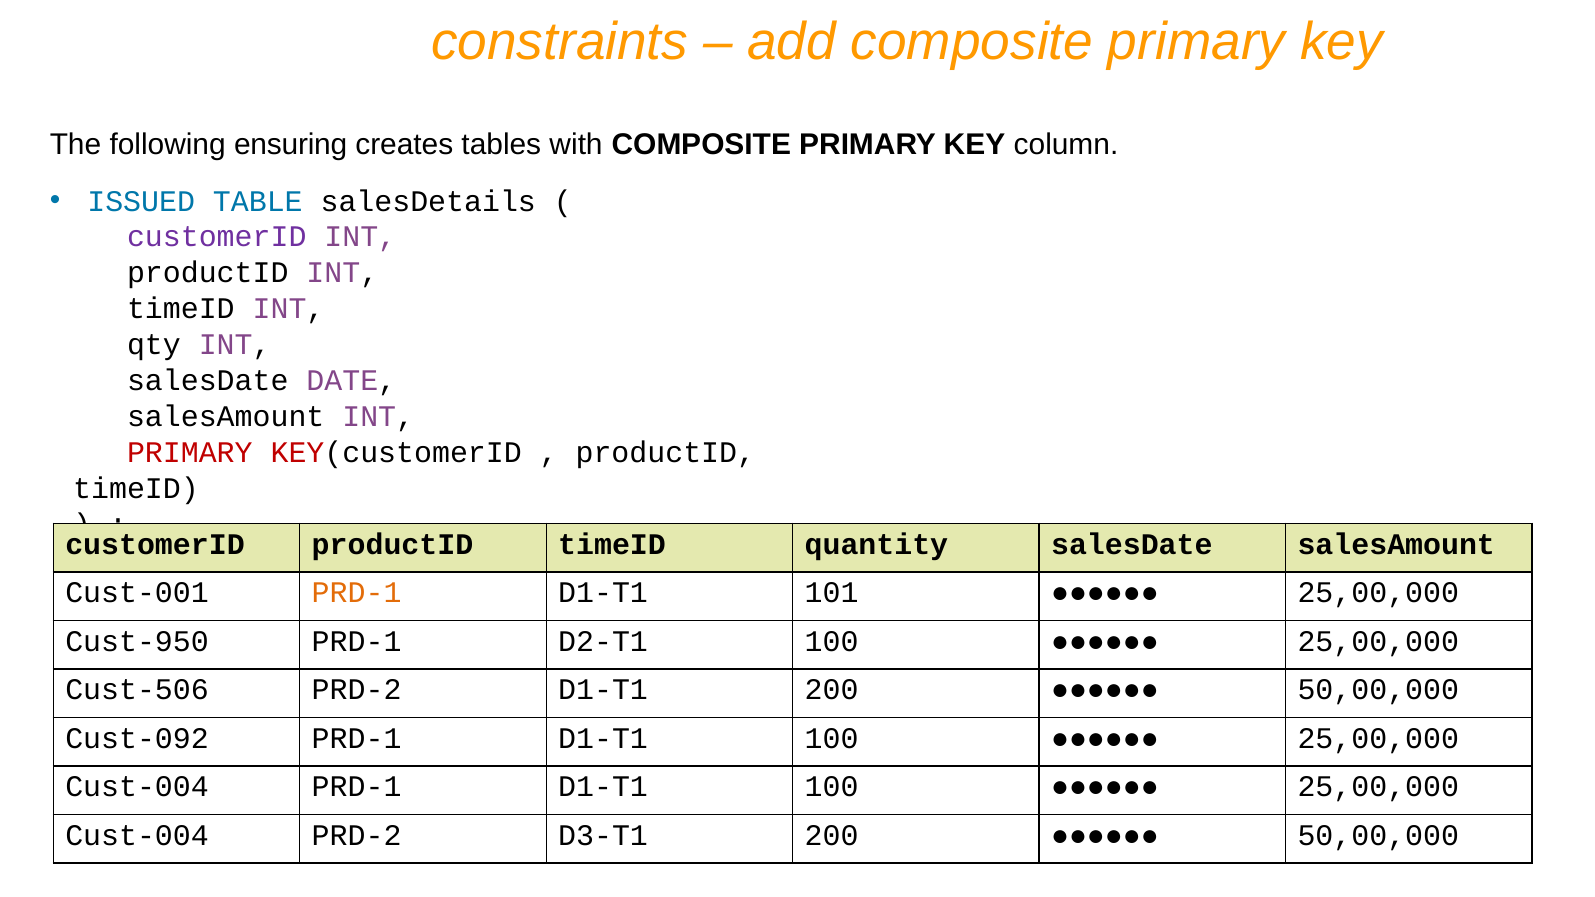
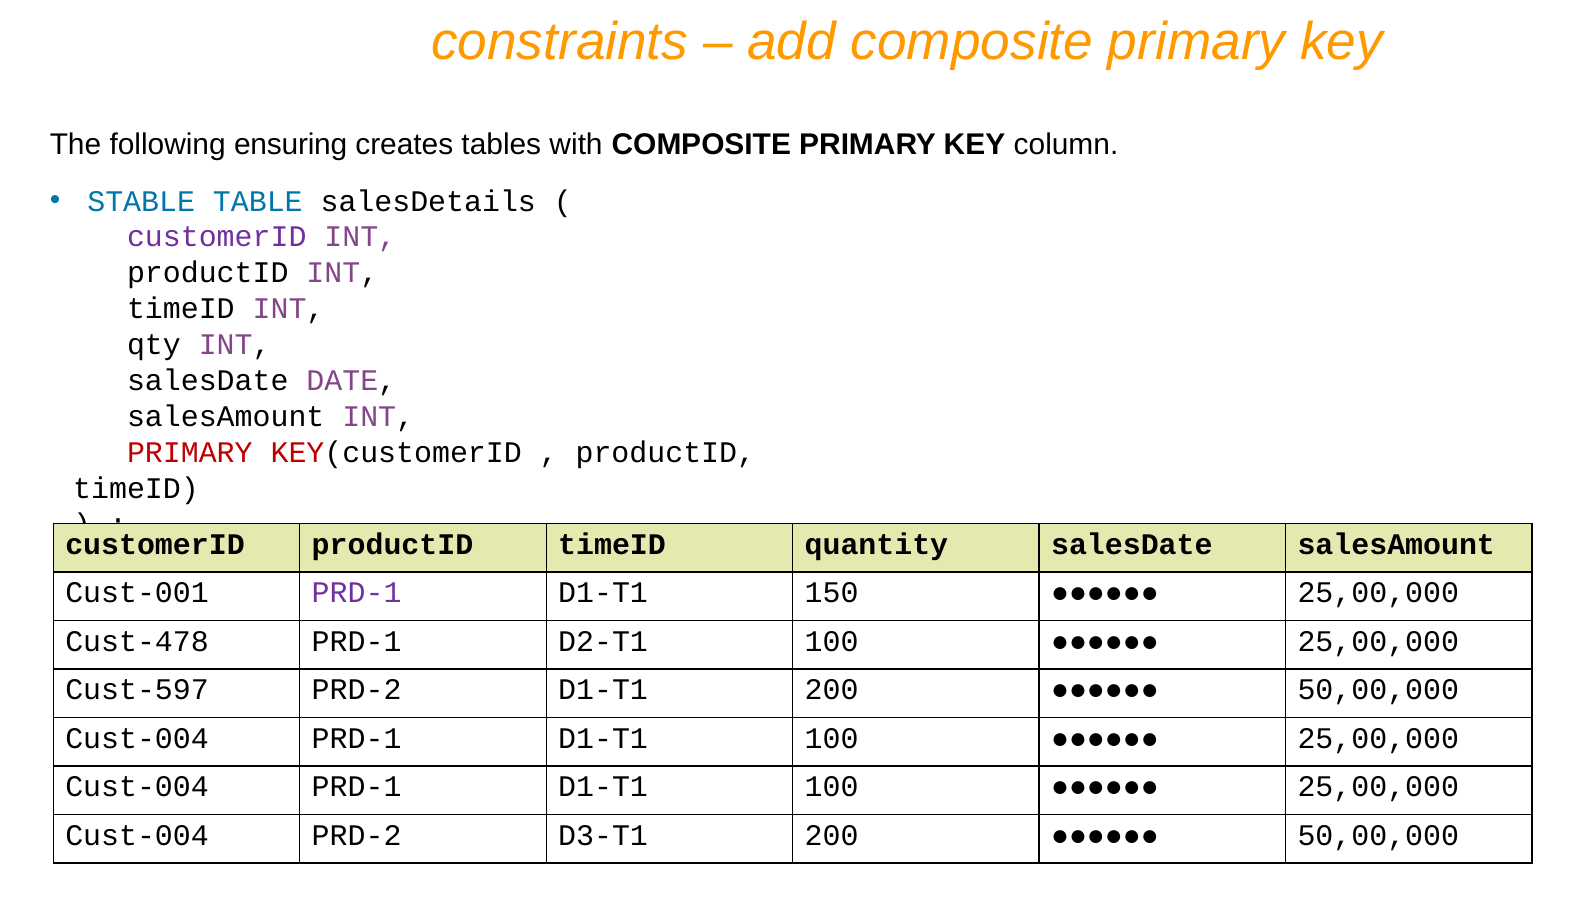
ISSUED: ISSUED -> STABLE (141, 201)
PRD-1 colour: orange -> purple (357, 593)
101: 101 -> 150 (832, 593)
Cust-950: Cust-950 -> Cust-478 (137, 642)
Cust-506: Cust-506 -> Cust-597 (137, 690)
Cust-092: Cust-092 -> Cust-004 (137, 739)
